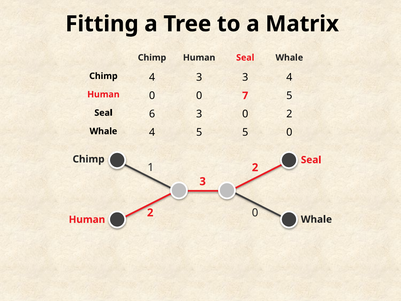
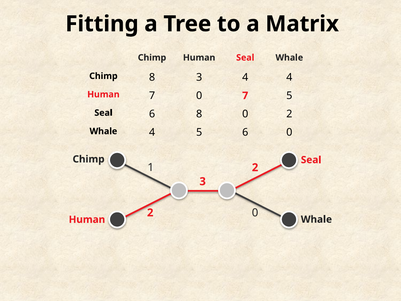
Chimp 4: 4 -> 8 (152, 77)
3 3: 3 -> 4 (245, 77)
Human 0: 0 -> 7 (152, 96)
6 3: 3 -> 8 (199, 114)
5 5: 5 -> 6 (245, 132)
